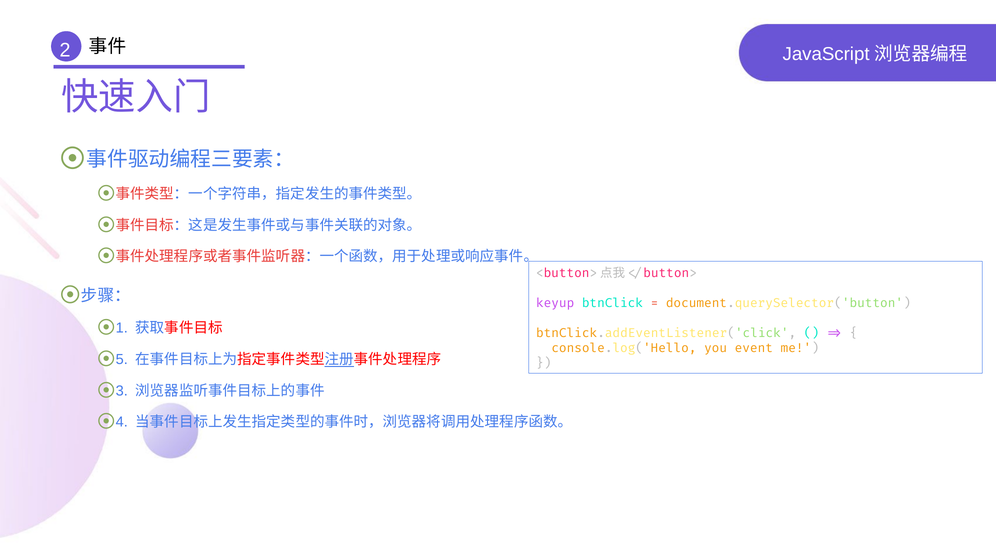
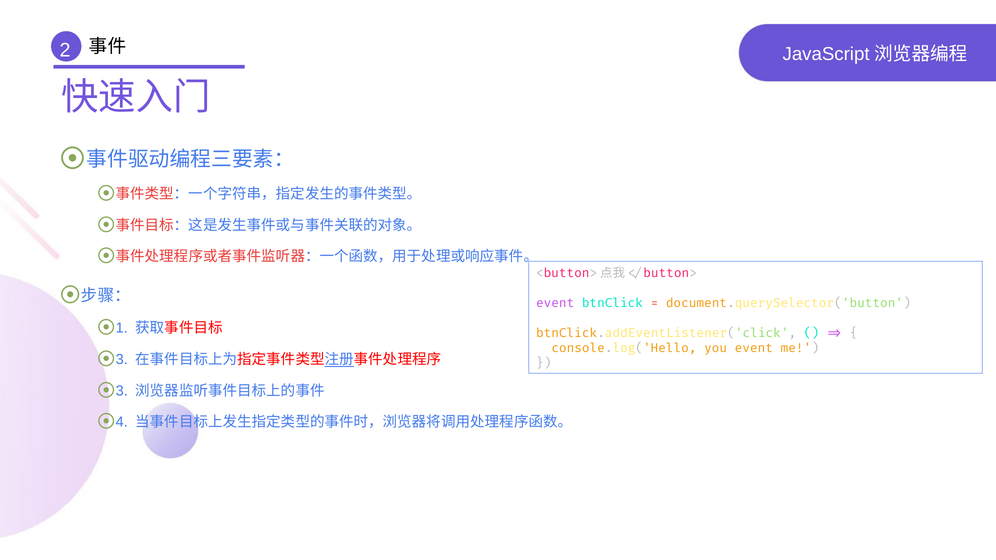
keyup: keyup -> event (555, 303)
5: 5 -> 3 (122, 360)
